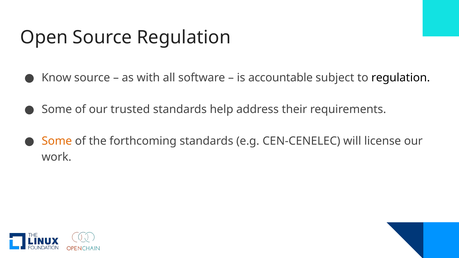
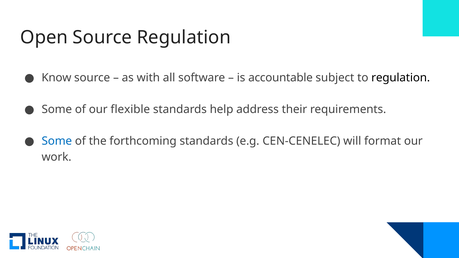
trusted: trusted -> flexible (130, 110)
Some colour: orange -> blue (57, 141)
license: license -> format (383, 141)
